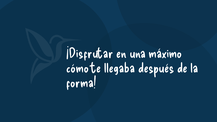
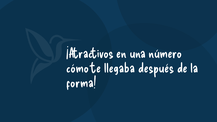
¡Disfrutar: ¡Disfrutar -> ¡Atractivos (90, 53)
máximo: máximo -> número (165, 53)
